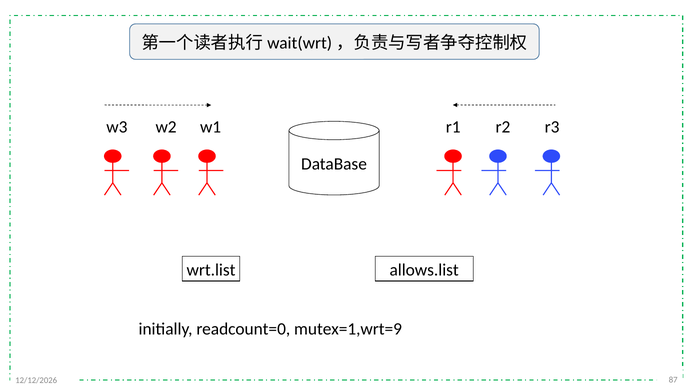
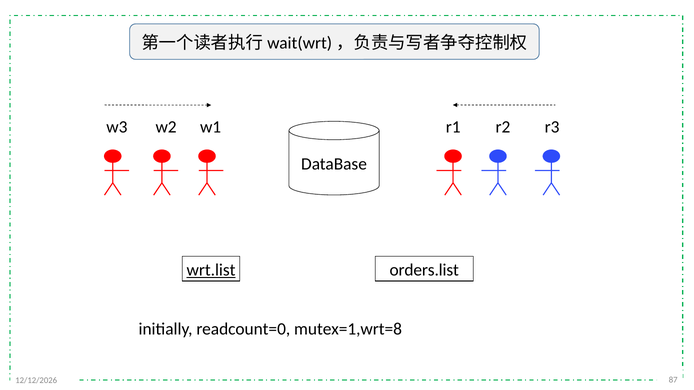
wrt.list underline: none -> present (211, 270)
allows.list: allows.list -> orders.list (424, 270)
mutex=1,wrt=9: mutex=1,wrt=9 -> mutex=1,wrt=8 (348, 329)
